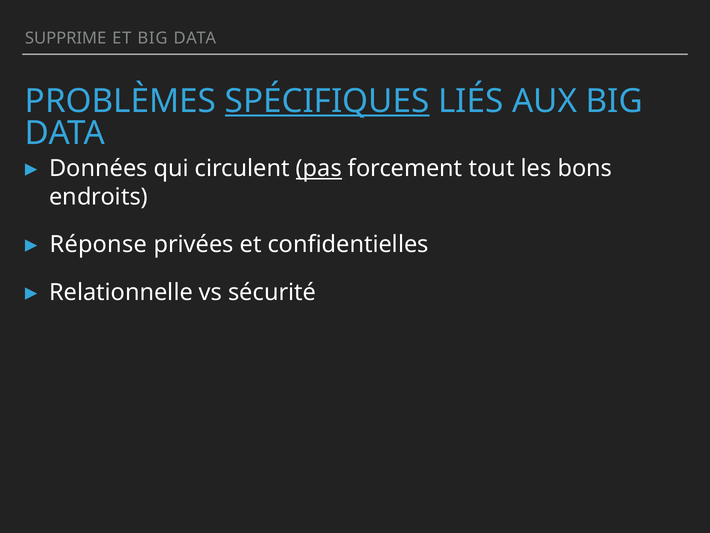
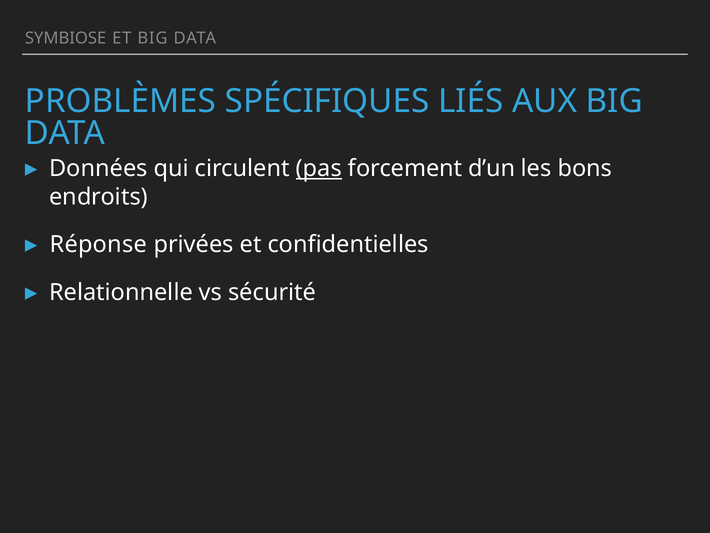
SUPPRIME: SUPPRIME -> SYMBIOSE (66, 38)
SPÉCIFIQUES underline: present -> none (327, 101)
tout: tout -> dʼun (492, 168)
